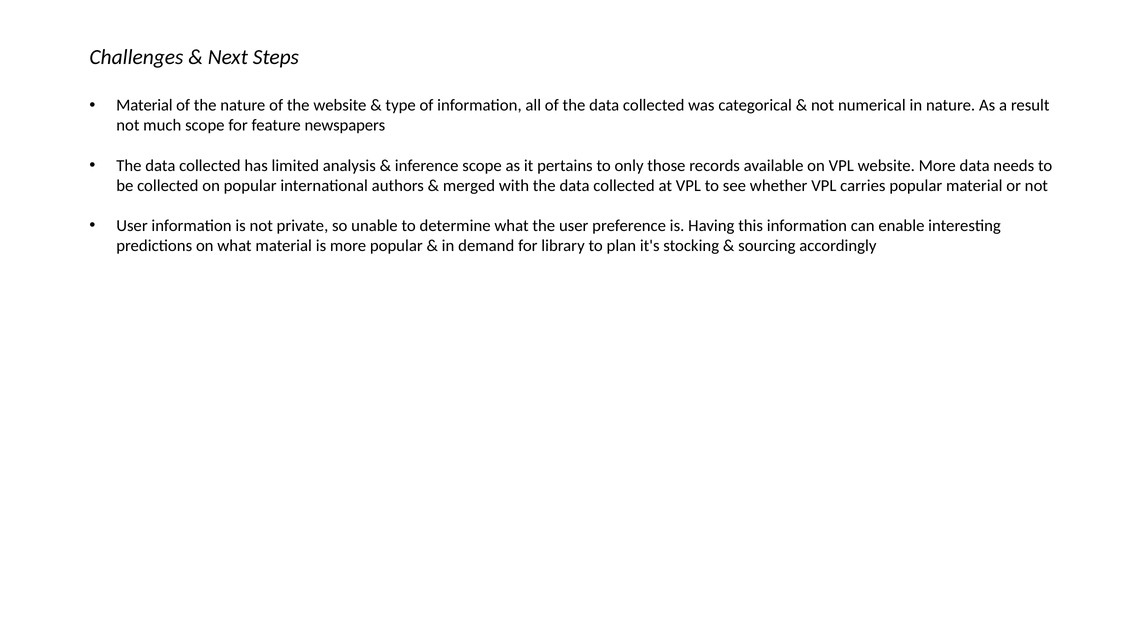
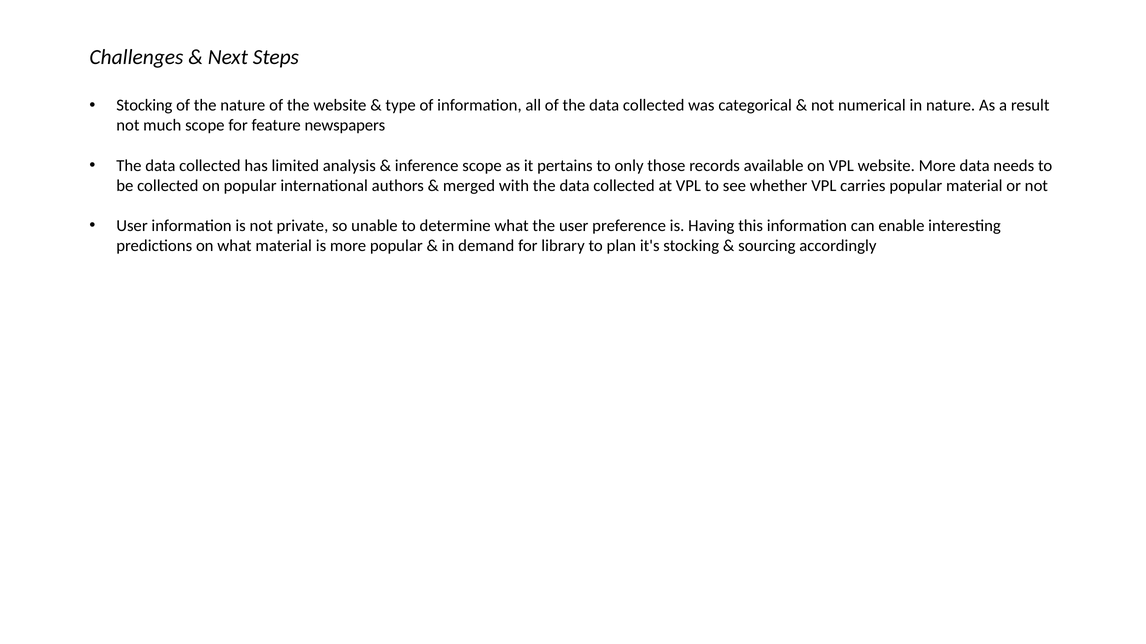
Material: Material -> Stocking (144, 106)
